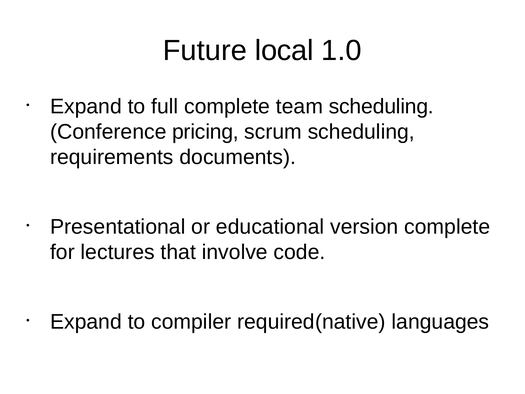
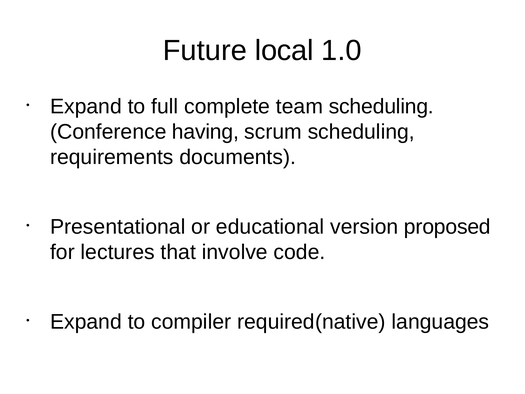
pricing: pricing -> having (205, 132)
version complete: complete -> proposed (447, 227)
